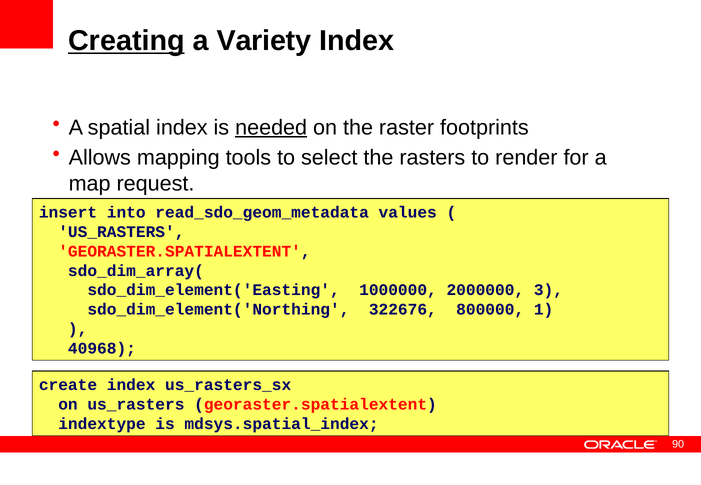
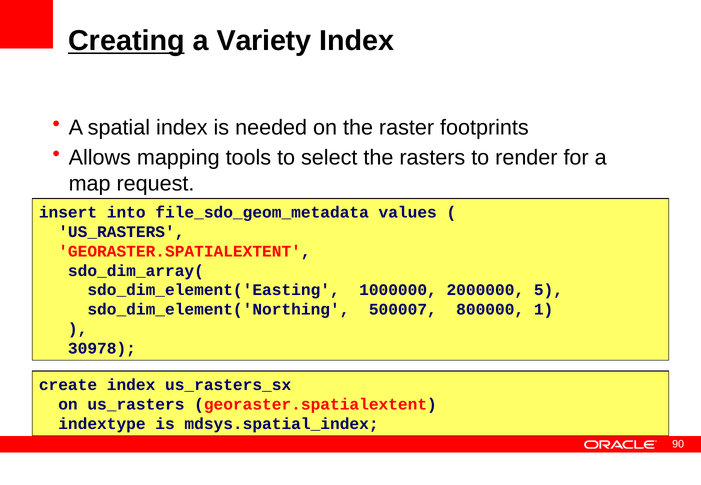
needed underline: present -> none (271, 128)
read_sdo_geom_metadata: read_sdo_geom_metadata -> file_sdo_geom_metadata (262, 213)
3: 3 -> 5 (548, 290)
322676: 322676 -> 500007 (403, 310)
40968: 40968 -> 30978 (102, 349)
